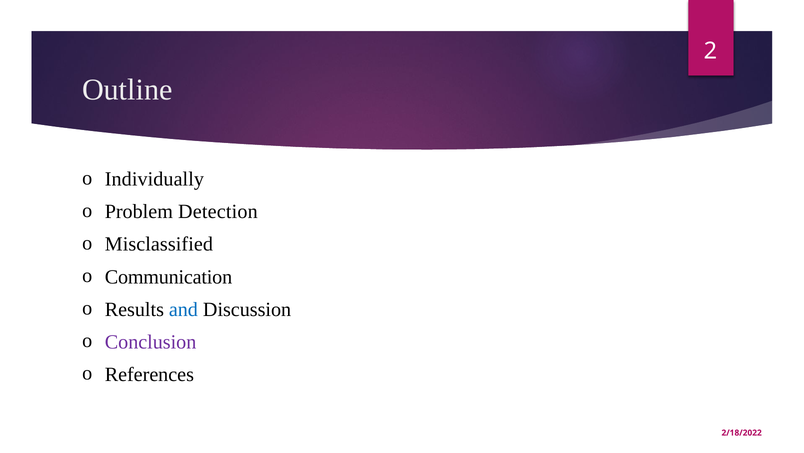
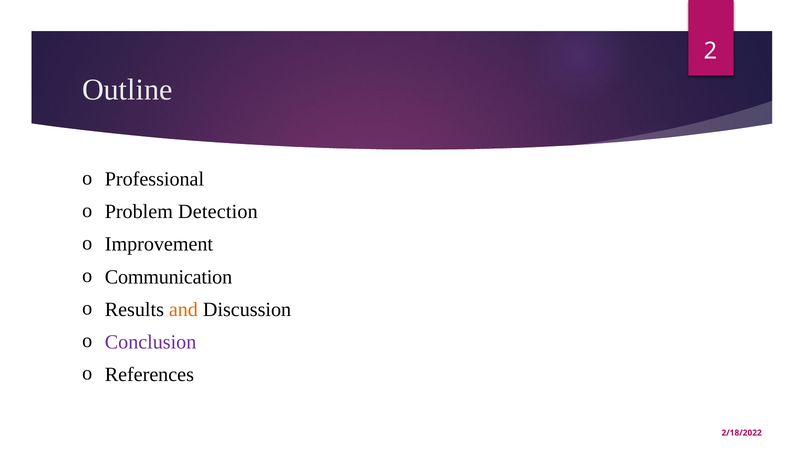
Individually: Individually -> Professional (154, 179)
Misclassified: Misclassified -> Improvement (159, 244)
and colour: blue -> orange (183, 309)
